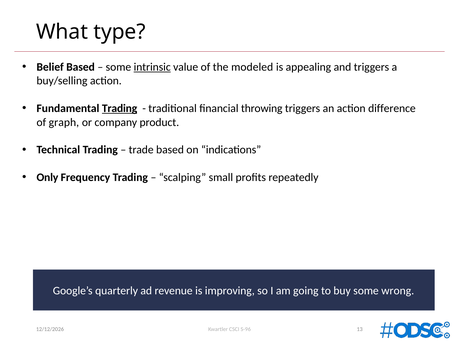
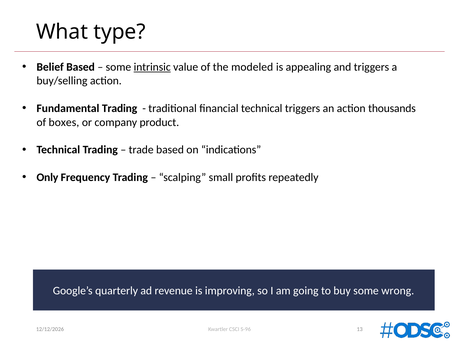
Trading underline: present -> none (120, 108)
financial throwing: throwing -> technical (262, 108)
difference: difference -> thousands (392, 108)
graph: graph -> boxes (64, 122)
